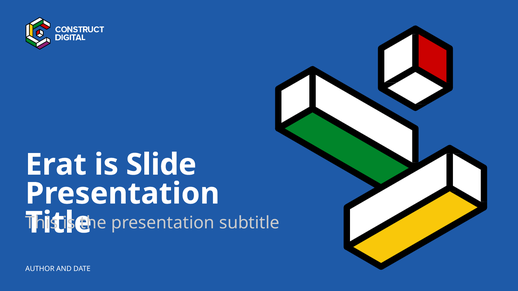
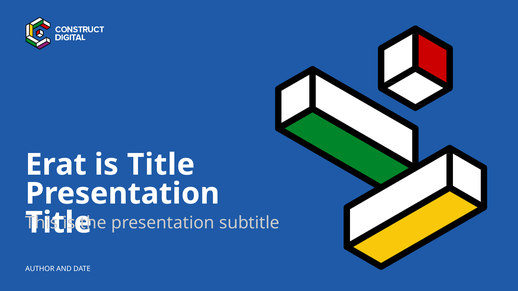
is Slide: Slide -> Title (161, 165)
